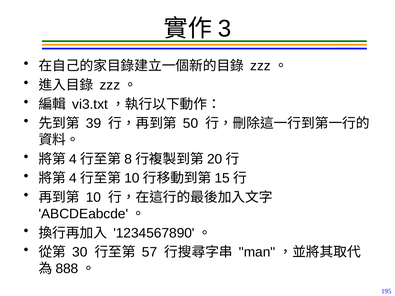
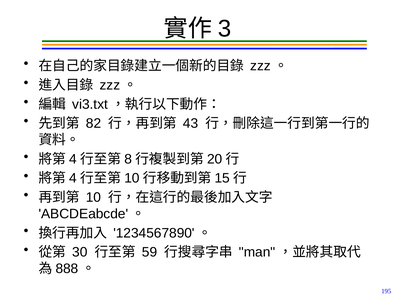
39: 39 -> 82 (94, 124)
50: 50 -> 43 (191, 124)
57: 57 -> 59 (150, 252)
